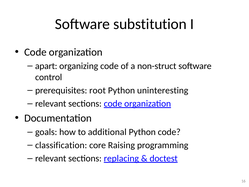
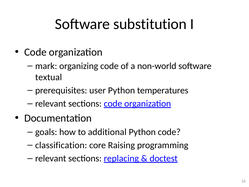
apart: apart -> mark (46, 66)
non-struct: non-struct -> non-world (157, 66)
control: control -> textual (49, 77)
root: root -> user (98, 90)
uninteresting: uninteresting -> temperatures (163, 90)
